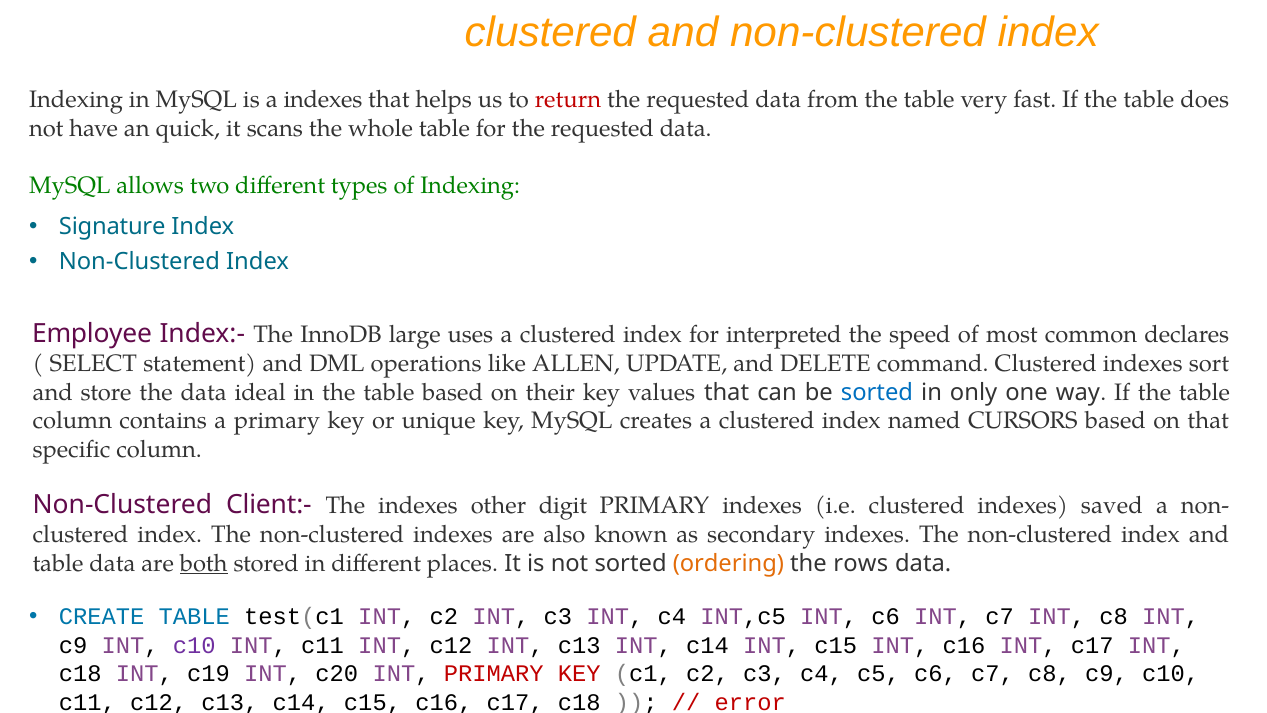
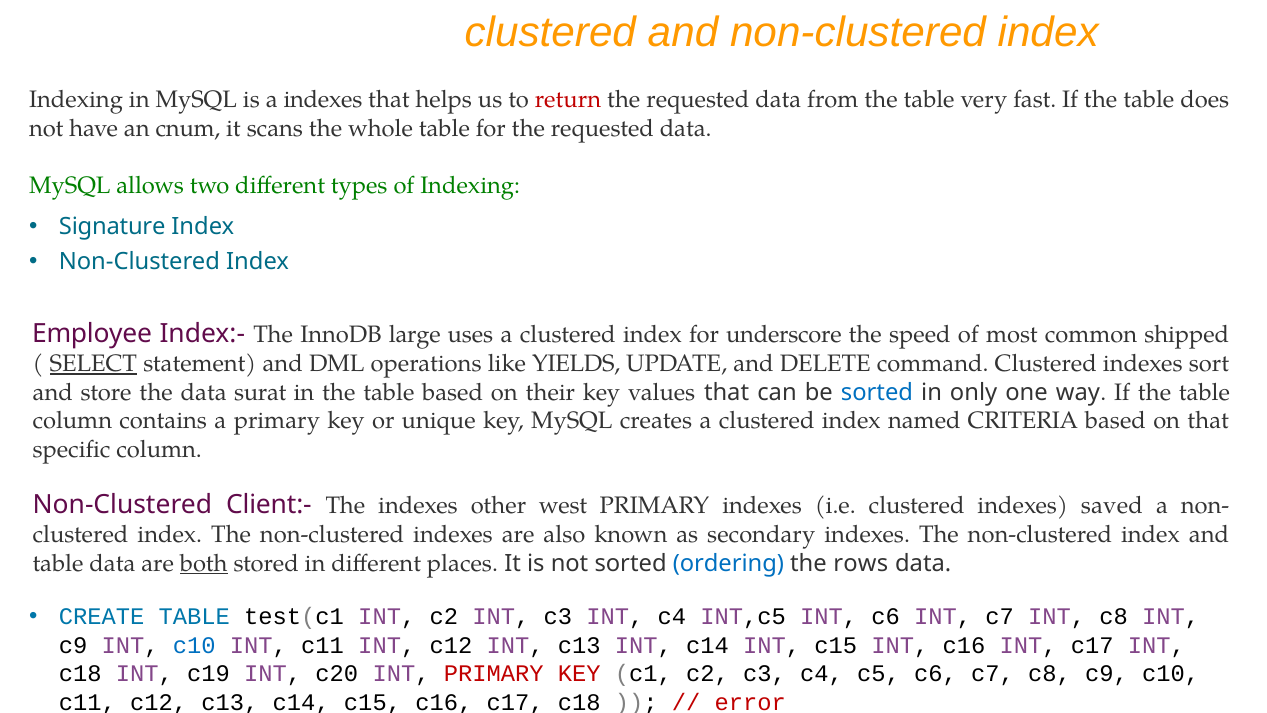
quick: quick -> cnum (188, 129)
interpreted: interpreted -> underscore (784, 335)
declares: declares -> shipped (1187, 335)
SELECT underline: none -> present (93, 364)
ALLEN: ALLEN -> YIELDS (576, 364)
ideal: ideal -> surat (260, 392)
CURSORS: CURSORS -> CRITERIA (1023, 421)
digit: digit -> west (563, 506)
ordering colour: orange -> blue (728, 563)
c10 colour: purple -> blue (194, 645)
